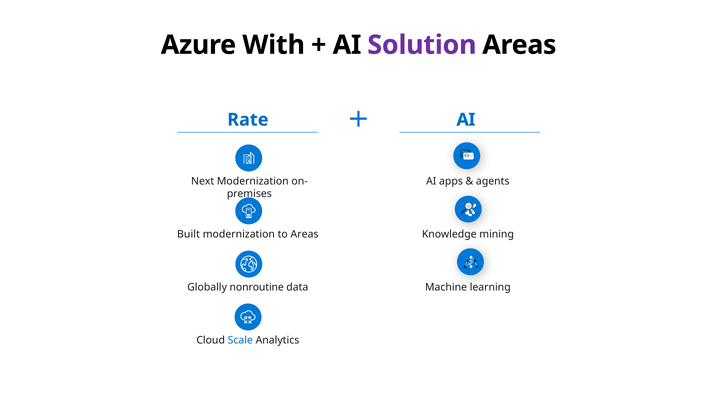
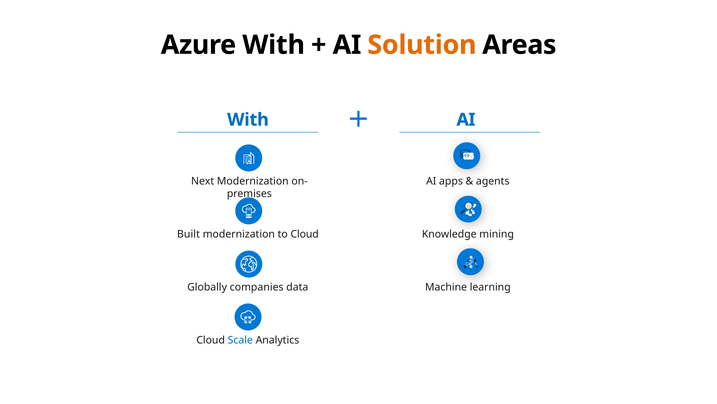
Solution colour: purple -> orange (422, 45)
Rate: Rate -> With (248, 120)
to Areas: Areas -> Cloud (305, 234)
nonroutine: nonroutine -> companies (257, 287)
